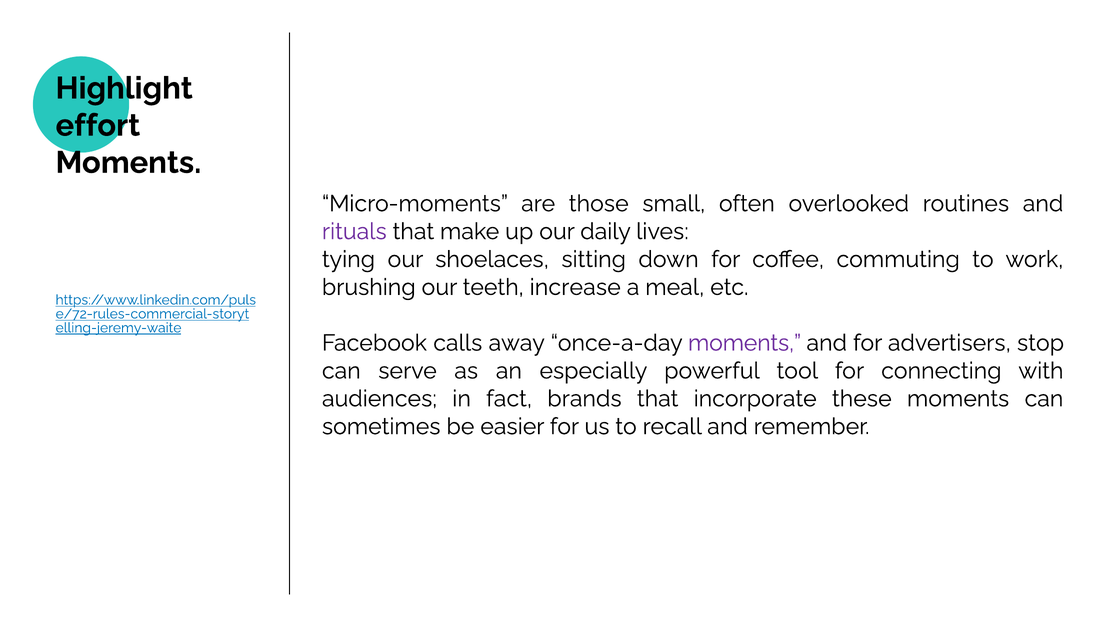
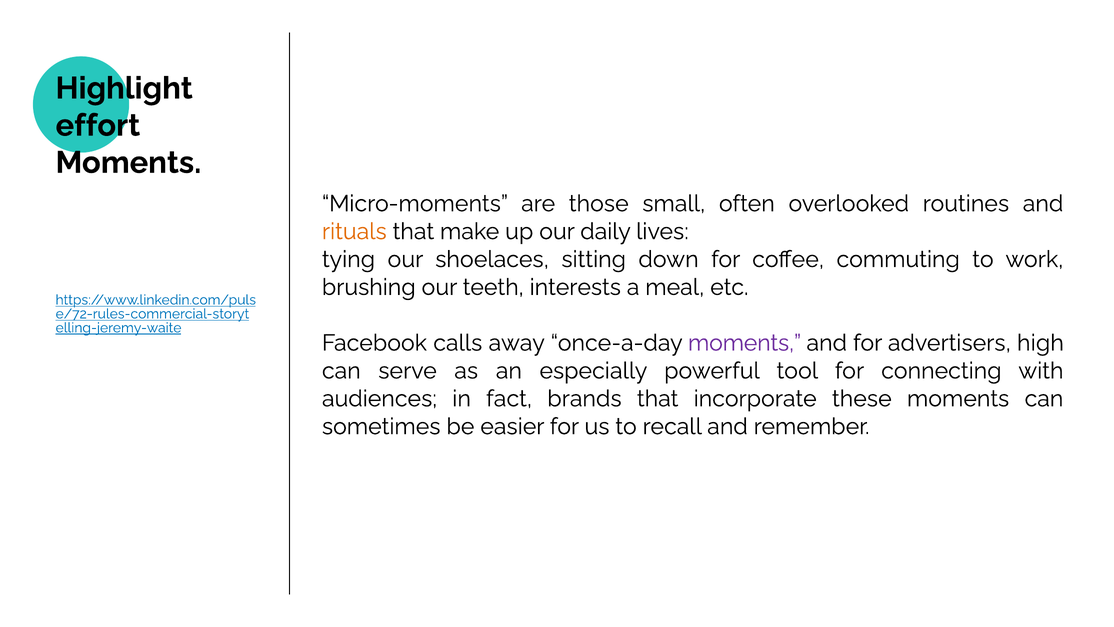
rituals colour: purple -> orange (354, 231)
increase: increase -> interests (575, 287)
stop: stop -> high (1040, 343)
